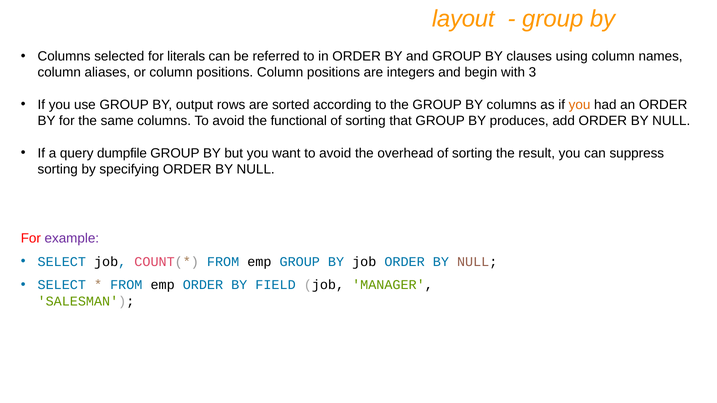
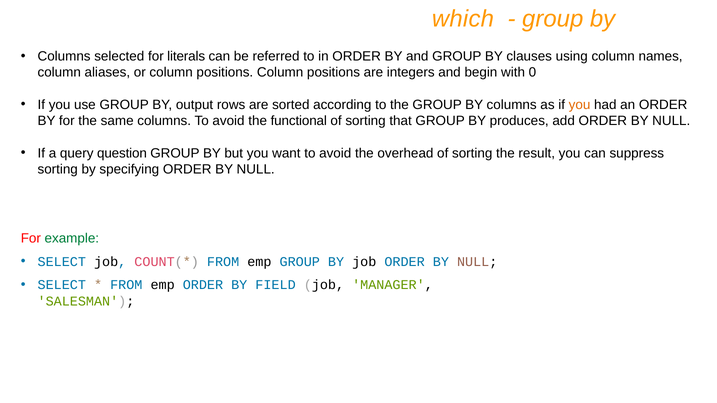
layout: layout -> which (463, 19)
3: 3 -> 0 (532, 73)
dumpfile: dumpfile -> question (122, 153)
example colour: purple -> green (72, 239)
